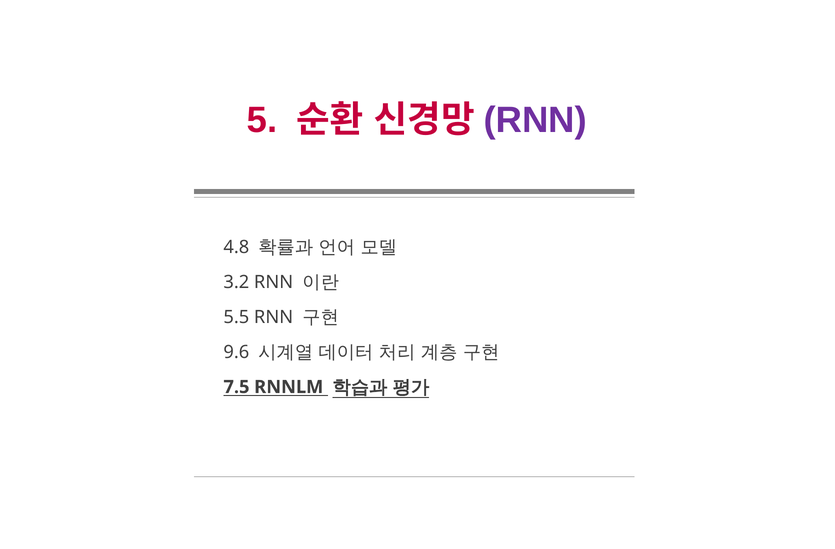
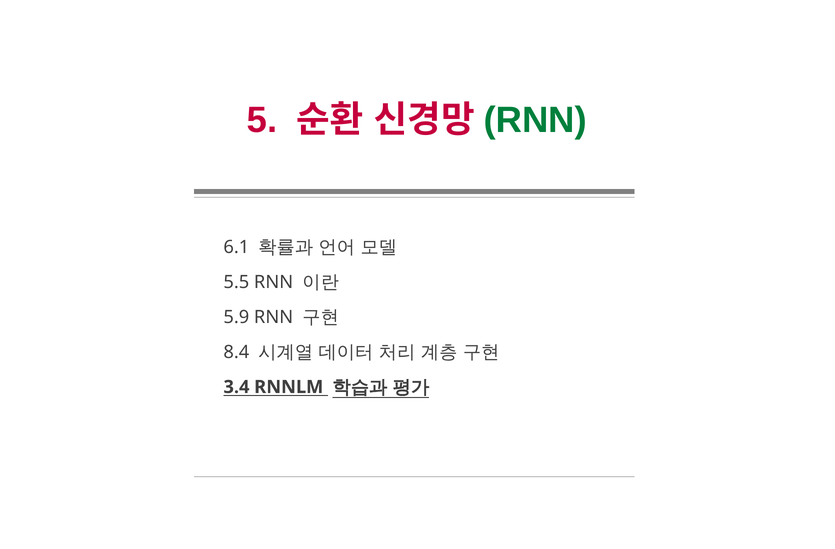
RNN colour: purple -> green (535, 120)
4.8: 4.8 -> 6.1 (236, 247)
3.2: 3.2 -> 5.5 (236, 282)
5.5: 5.5 -> 5.9 (236, 317)
9.6: 9.6 -> 8.4 (236, 352)
7.5: 7.5 -> 3.4 (236, 387)
